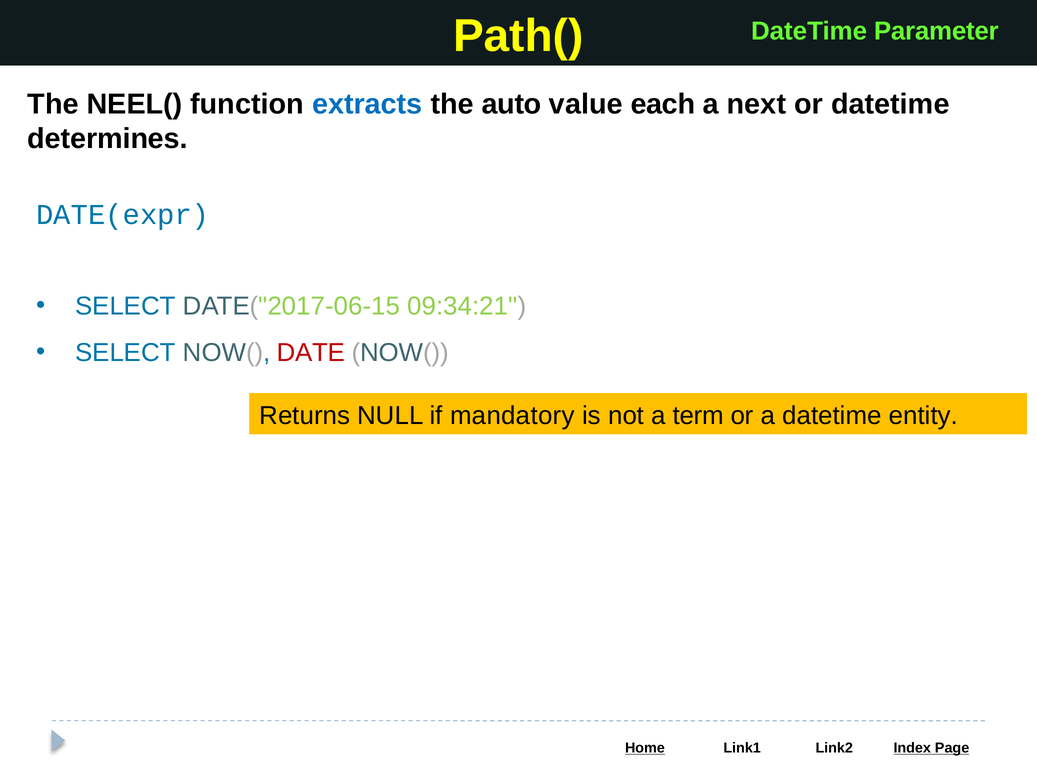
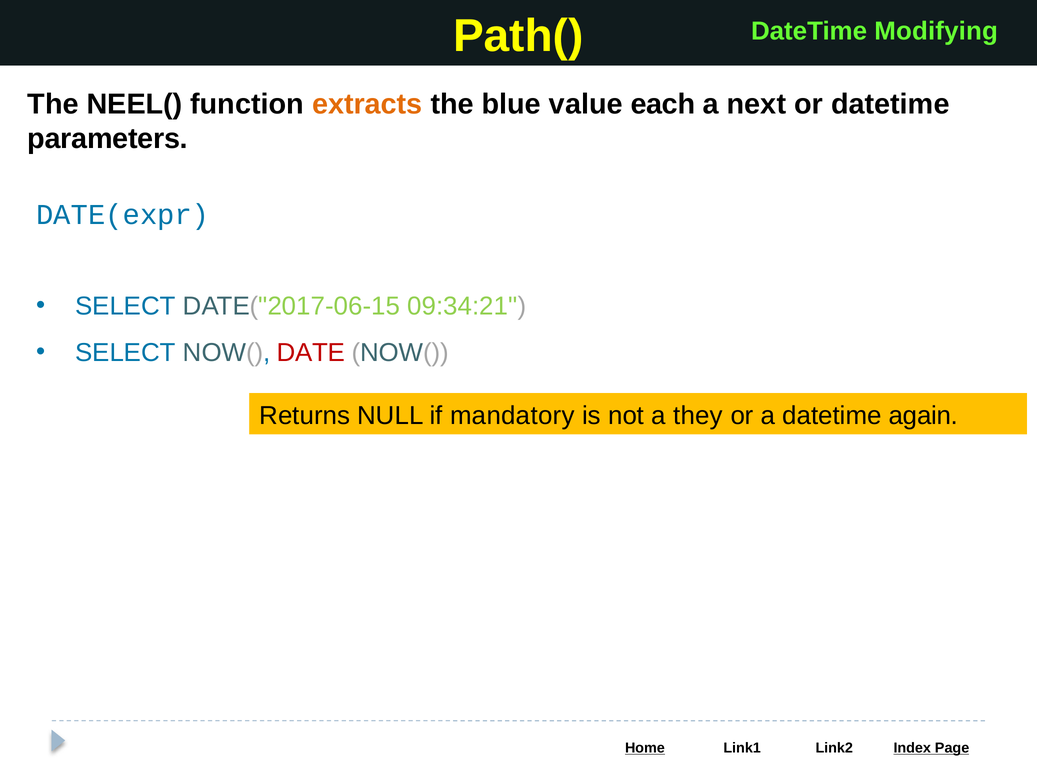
Parameter: Parameter -> Modifying (936, 31)
extracts colour: blue -> orange (367, 104)
auto: auto -> blue (511, 104)
determines: determines -> parameters (108, 139)
term: term -> they (698, 415)
entity: entity -> again (923, 415)
